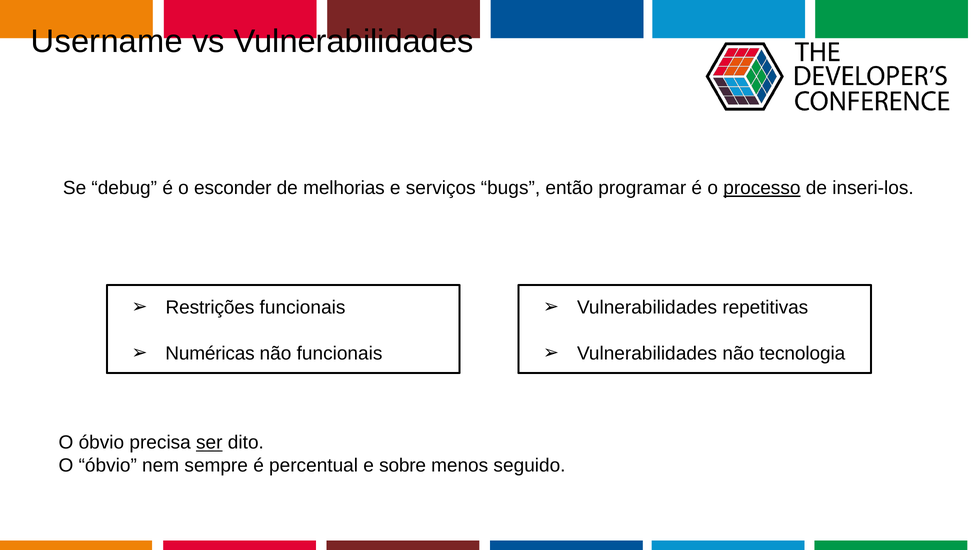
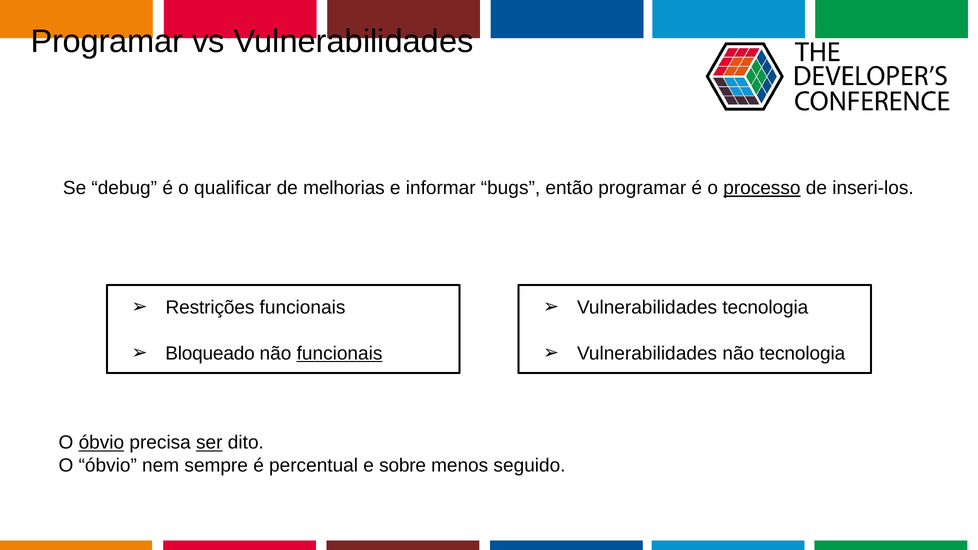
Username: Username -> Programar (107, 42)
esconder: esconder -> qualificar (233, 188)
serviços: serviços -> informar (441, 188)
Vulnerabilidades repetitivas: repetitivas -> tecnologia (765, 308)
Numéricas: Numéricas -> Bloqueado (210, 353)
funcionais underline: none -> present (340, 353)
óbvio underline: none -> present (101, 443)
